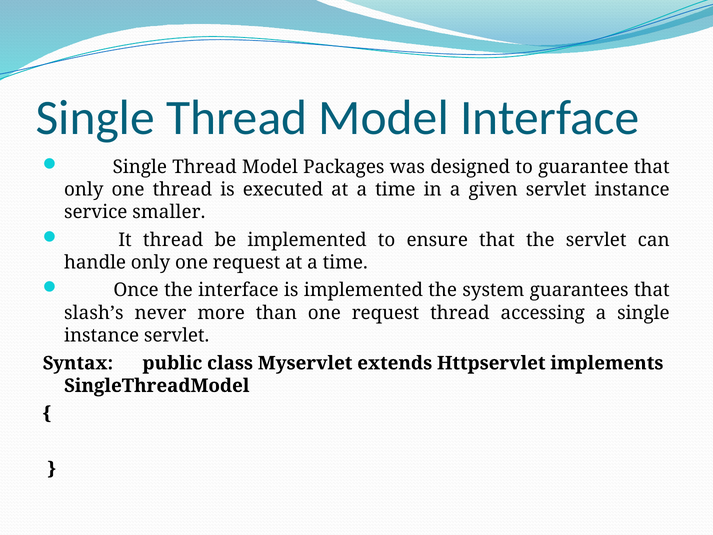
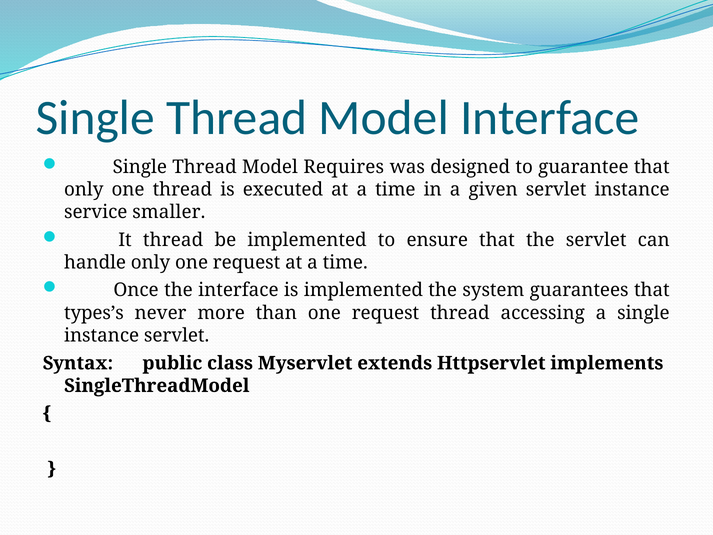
Packages: Packages -> Requires (344, 167)
slash’s: slash’s -> types’s (94, 313)
